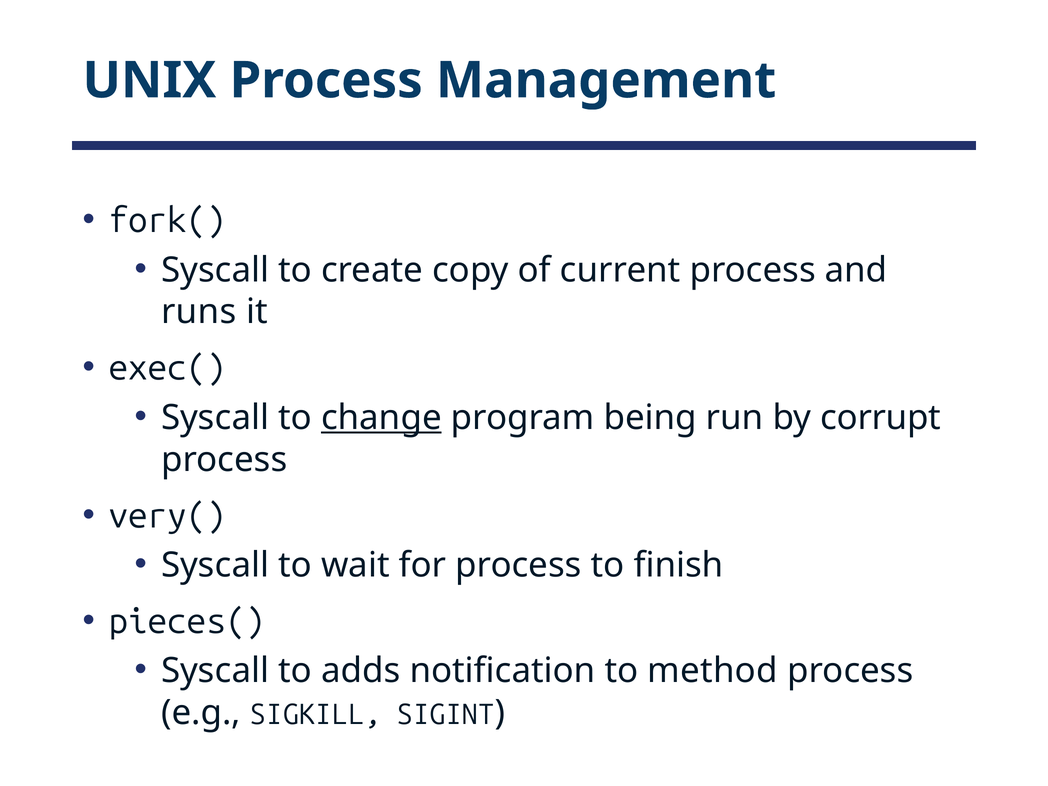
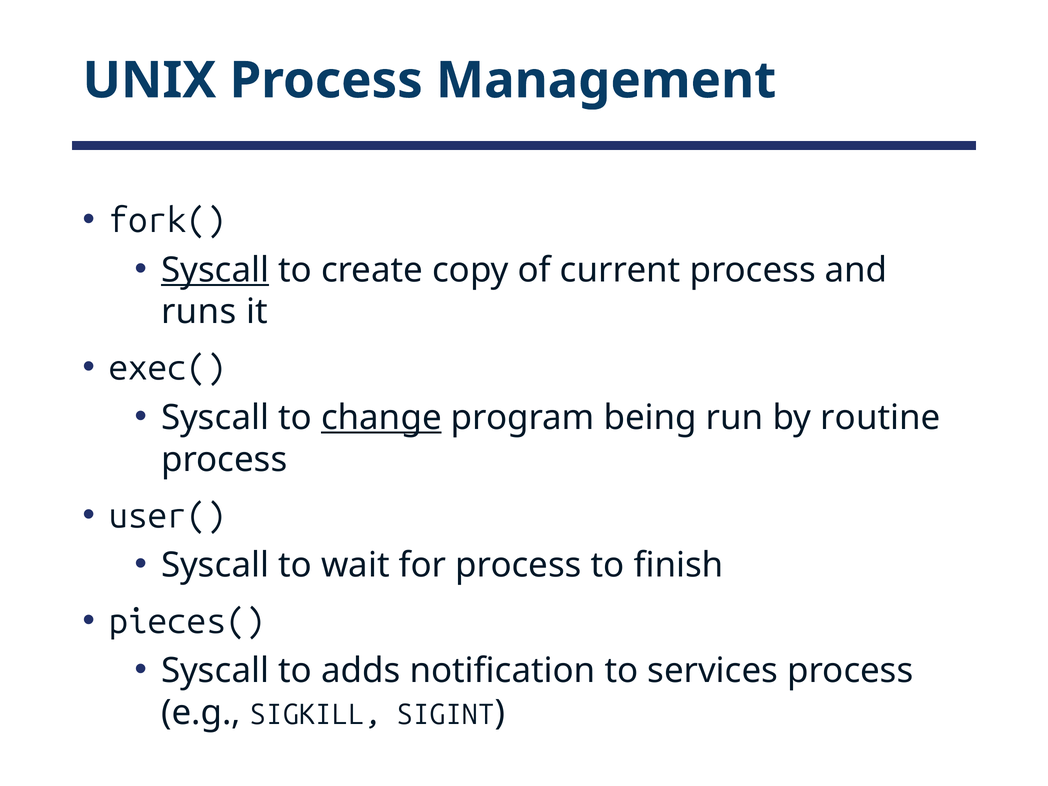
Syscall underline: none -> present (215, 270)
corrupt: corrupt -> routine (881, 418)
very(: very( -> user( (167, 516)
method: method -> services (713, 671)
